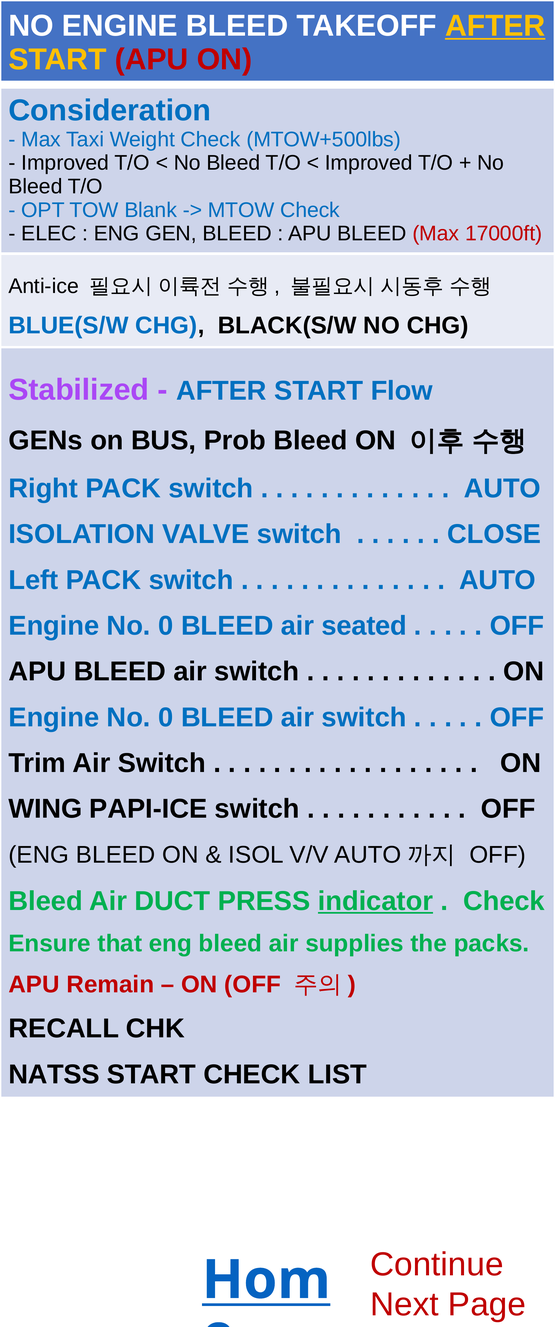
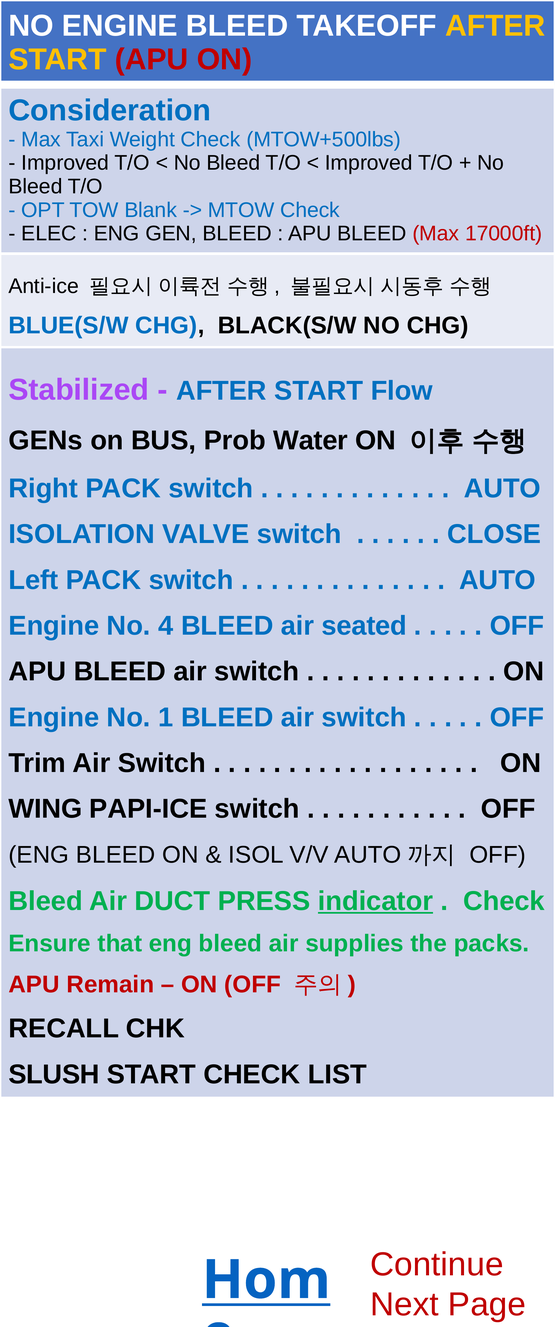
AFTER underline: present -> none (495, 26)
Prob Bleed: Bleed -> Water (311, 441)
0: 0 -> 4 (166, 626)
0: 0 -> 1 (166, 718)
NATSS: NATSS -> SLUSH (54, 1075)
